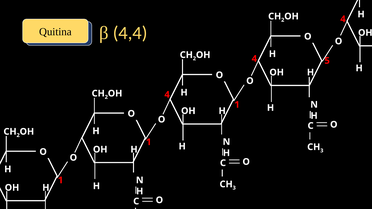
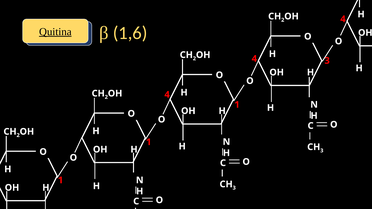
4,4: 4,4 -> 1,6 (130, 33)
Quitina underline: none -> present (55, 32)
4 5: 5 -> 3 (327, 61)
